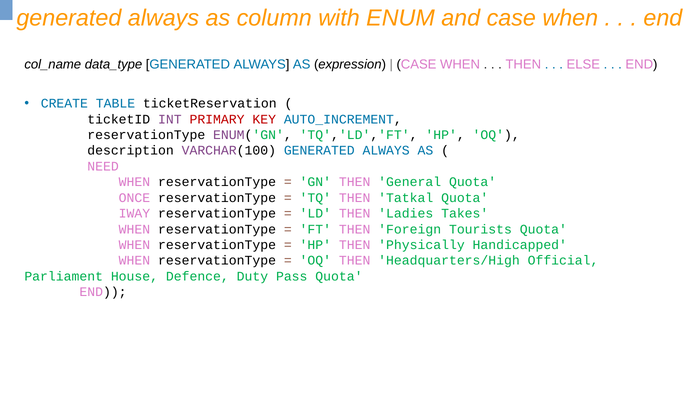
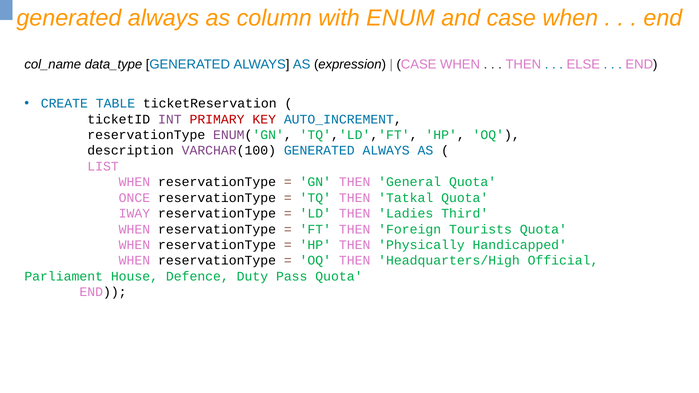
NEED: NEED -> LIST (103, 166)
Takes: Takes -> Third (465, 214)
